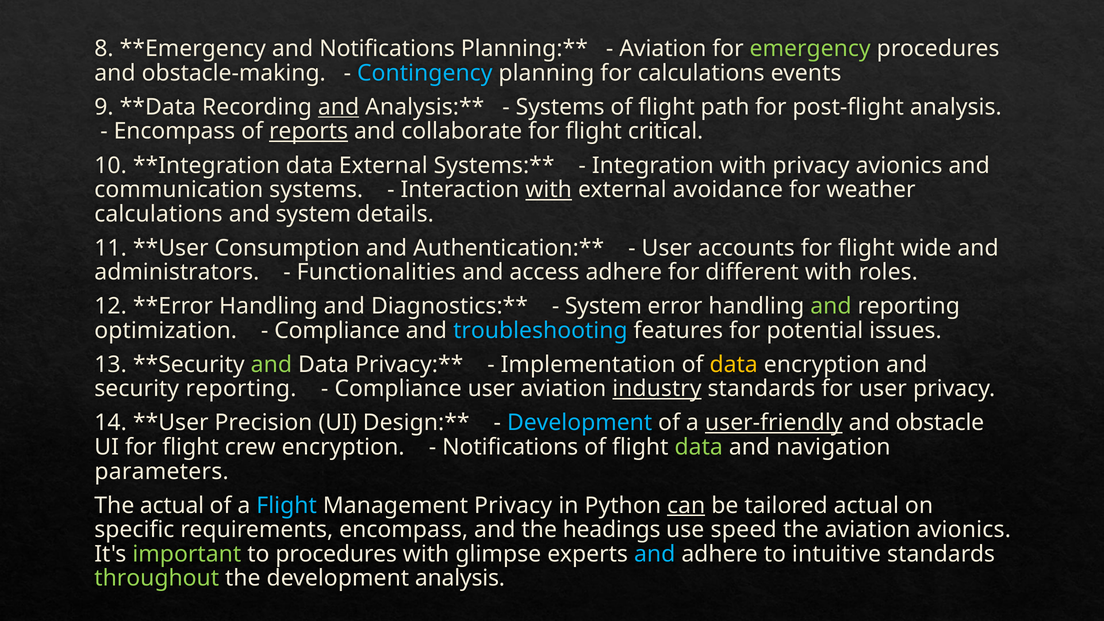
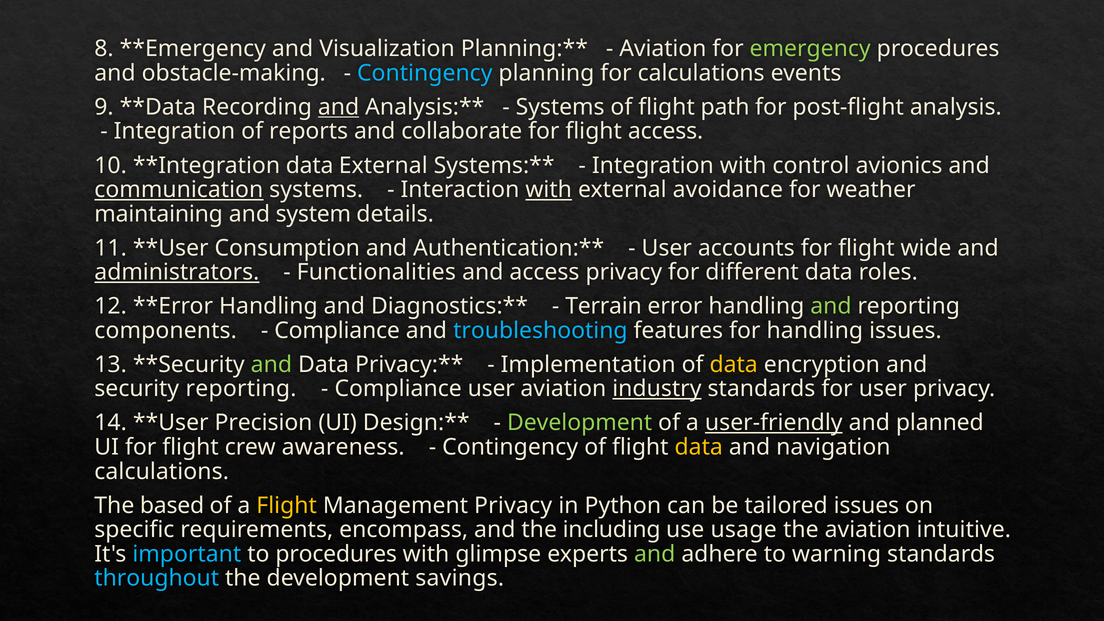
and Notifications: Notifications -> Visualization (387, 49)
Encompass: Encompass -> Integration (174, 131)
reports underline: present -> none (309, 131)
flight critical: critical -> access (666, 131)
with privacy: privacy -> control (811, 165)
communication underline: none -> present (179, 190)
calculations: calculations -> maintaining (159, 214)
administrators underline: none -> present (177, 272)
access adhere: adhere -> privacy (624, 272)
different with: with -> data (829, 272)
System: System -> Terrain (603, 306)
optimization: optimization -> components (166, 331)
for potential: potential -> handling (815, 331)
Development colour: light blue -> light green (580, 423)
obstacle: obstacle -> planned (940, 423)
crew encryption: encryption -> awareness (343, 447)
Notifications: Notifications -> Contingency (510, 447)
data colour: light green -> yellow (699, 447)
parameters: parameters -> calculations (162, 471)
The actual: actual -> based (172, 505)
Flight colour: light blue -> yellow (287, 505)
can underline: present -> none (686, 505)
tailored actual: actual -> issues (866, 505)
headings: headings -> including (612, 530)
speed: speed -> usage (744, 530)
aviation avionics: avionics -> intuitive (964, 530)
important colour: light green -> light blue (187, 554)
and colour: light blue -> light green (655, 554)
intuitive: intuitive -> warning (837, 554)
throughout colour: light green -> light blue (157, 578)
development analysis: analysis -> savings (460, 578)
